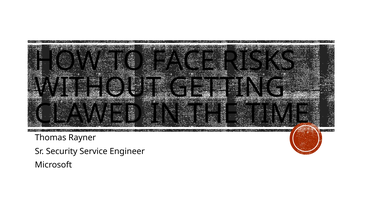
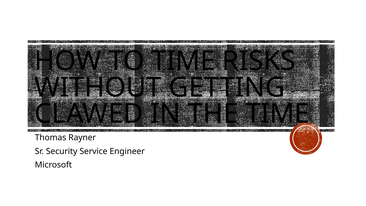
TO FACE: FACE -> TIME (183, 61)
